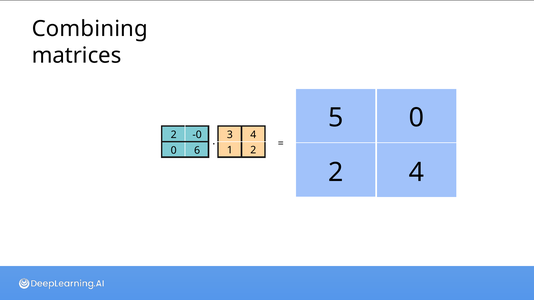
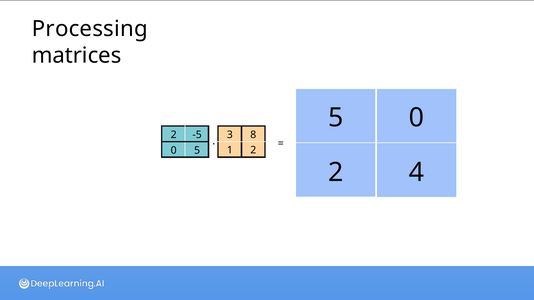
Combining: Combining -> Processing (90, 29)
-0: -0 -> -5 (197, 135)
3 4: 4 -> 8 (253, 135)
0 6: 6 -> 5 (197, 151)
